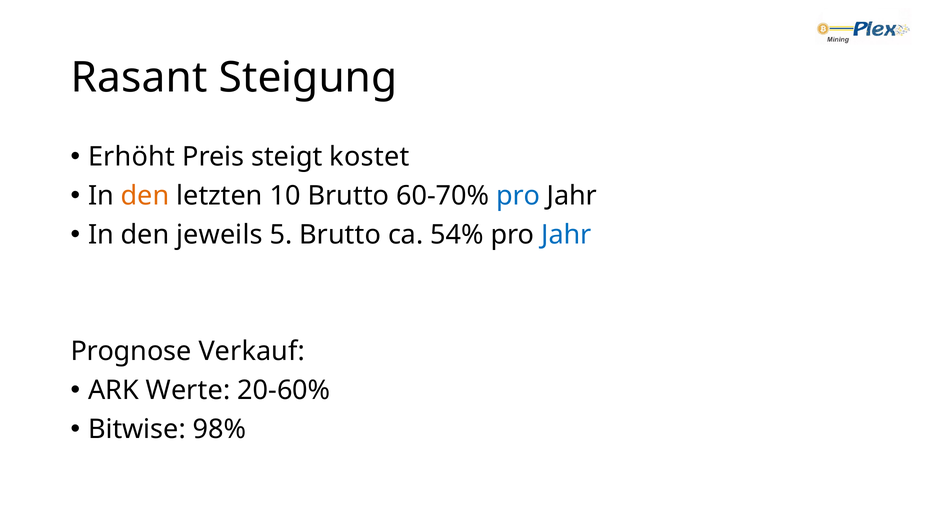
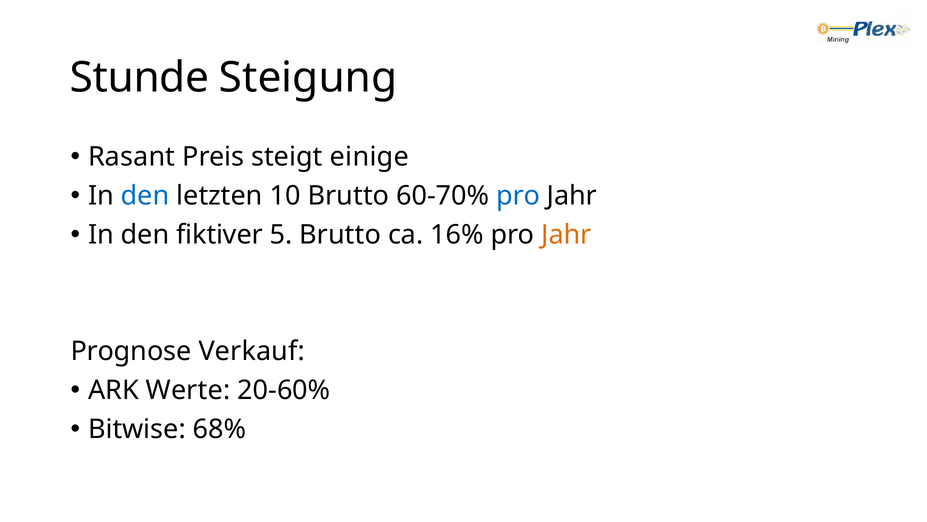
Rasant: Rasant -> Stunde (139, 78)
Erhöht: Erhöht -> Rasant (132, 157)
kostet: kostet -> einige (369, 157)
den colour: orange -> blue (145, 196)
jeweils: jeweils -> fiktiver (220, 234)
54%: 54% -> 16% (457, 234)
Jahr colour: blue -> orange (566, 234)
98%: 98% -> 68% (219, 429)
